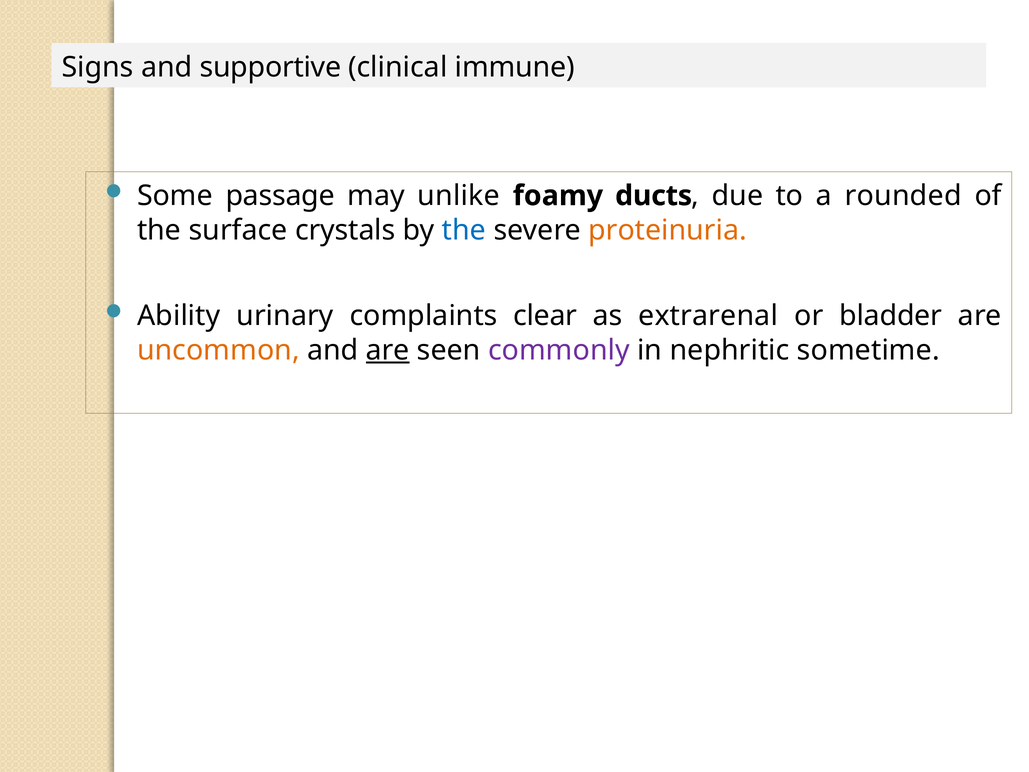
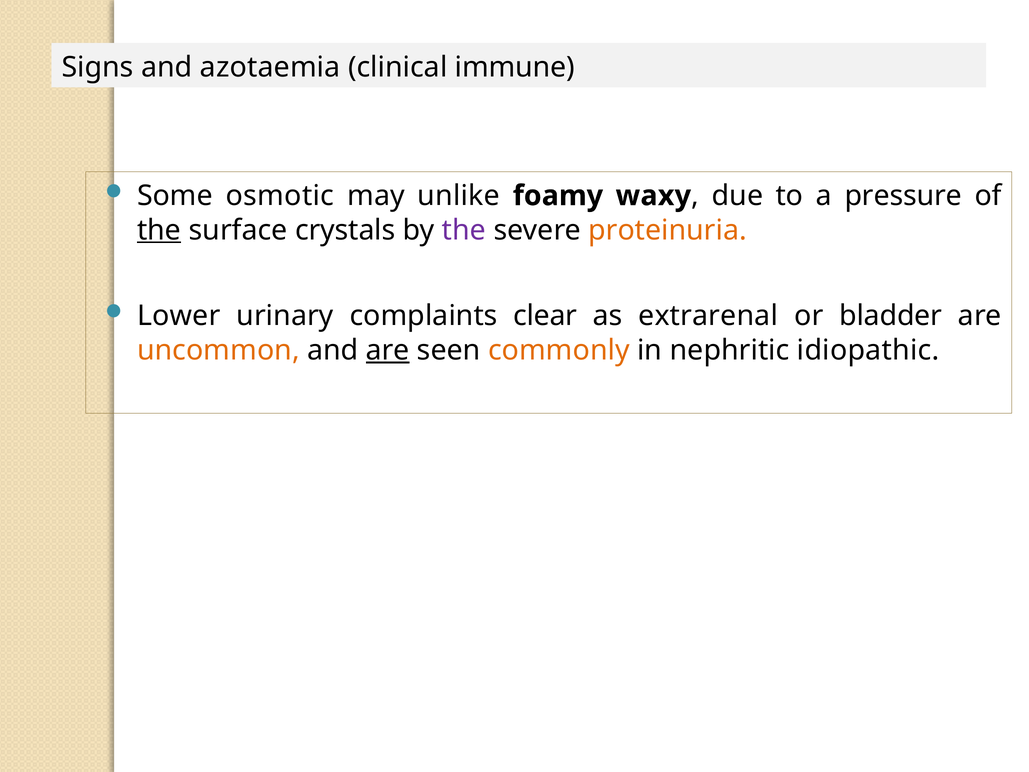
supportive: supportive -> azotaemia (270, 67)
passage: passage -> osmotic (280, 196)
ducts: ducts -> waxy (653, 196)
rounded: rounded -> pressure (903, 196)
the underline: none -> present (159, 230)
the colour: blue -> purple (464, 230)
Ability: Ability -> Lower (179, 316)
commonly colour: purple -> orange (559, 350)
sometime: sometime -> idiopathic (868, 350)
